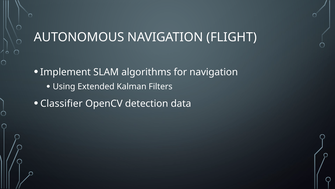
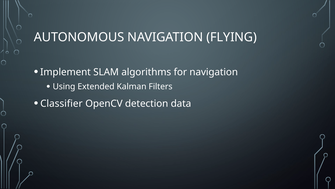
FLIGHT: FLIGHT -> FLYING (232, 37)
